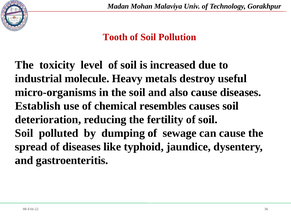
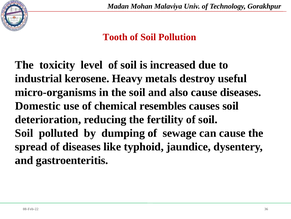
molecule: molecule -> kerosene (87, 78)
Establish: Establish -> Domestic (38, 106)
